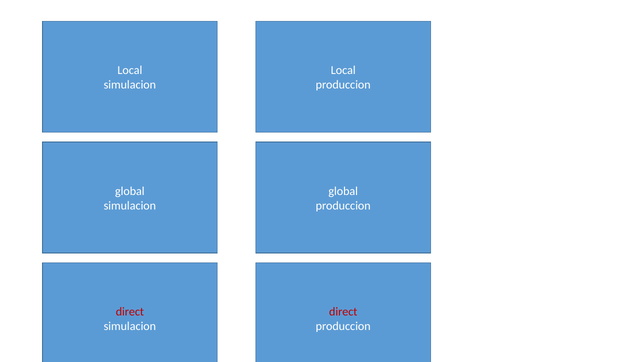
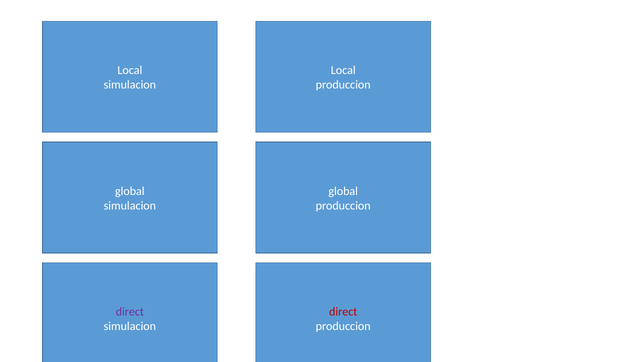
direct colour: red -> purple (130, 311)
